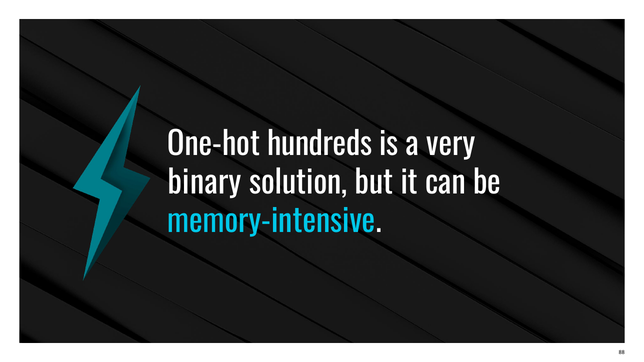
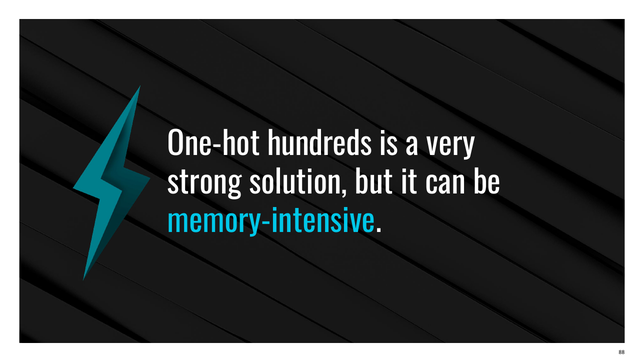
binary: binary -> strong (205, 183)
